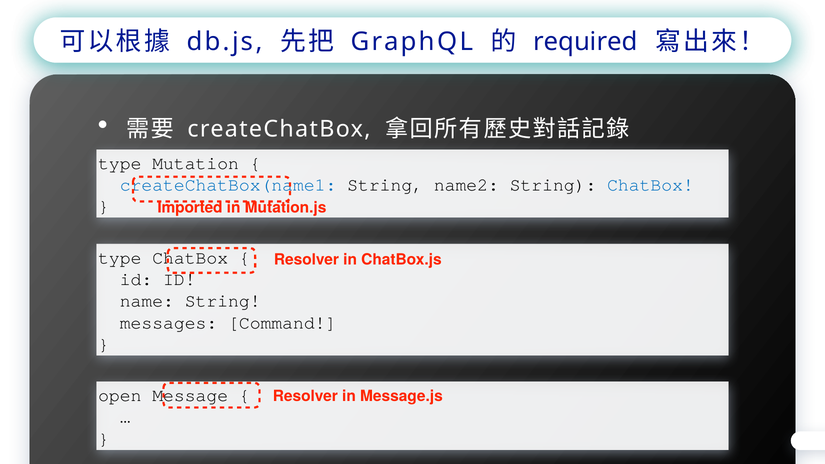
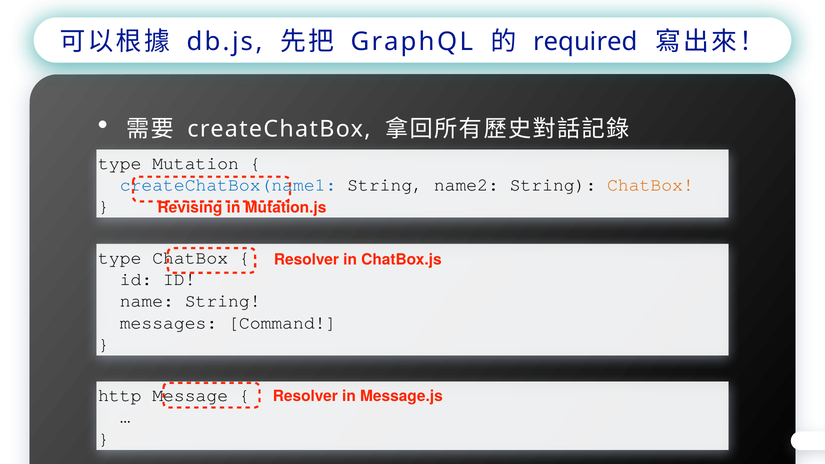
ChatBox colour: blue -> orange (650, 185)
Imported: Imported -> Revising (190, 208)
open: open -> http (120, 395)
